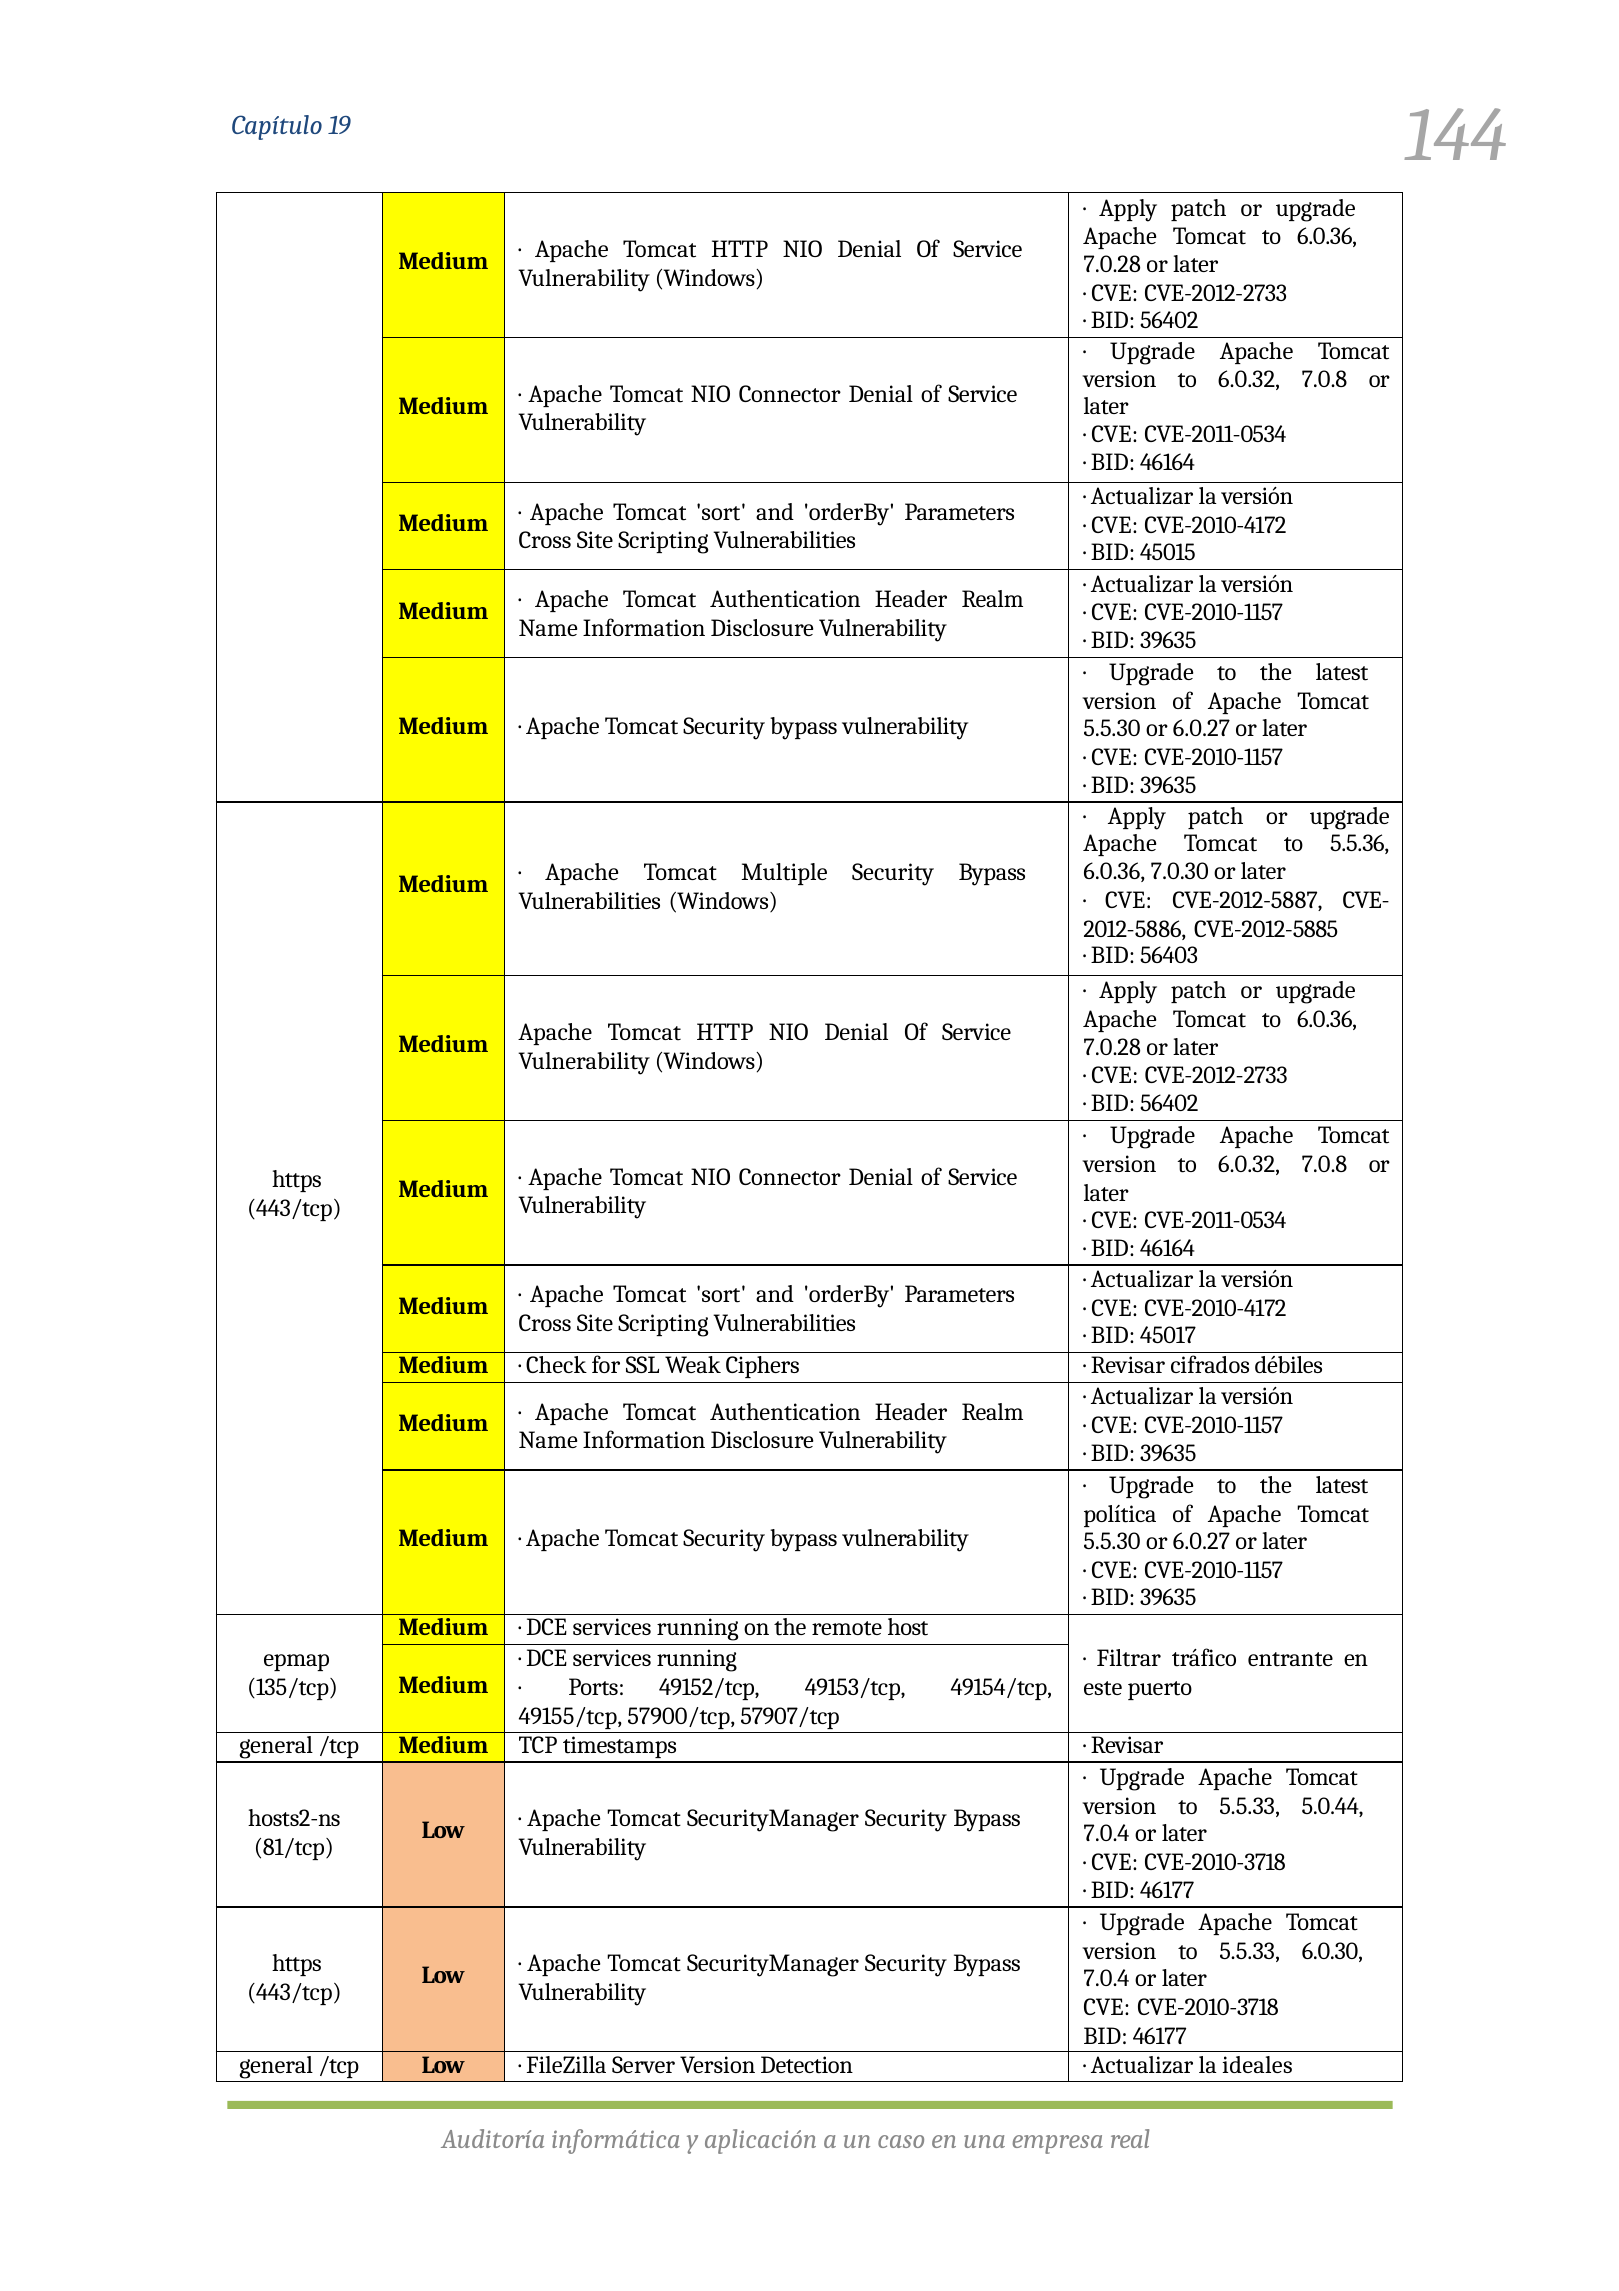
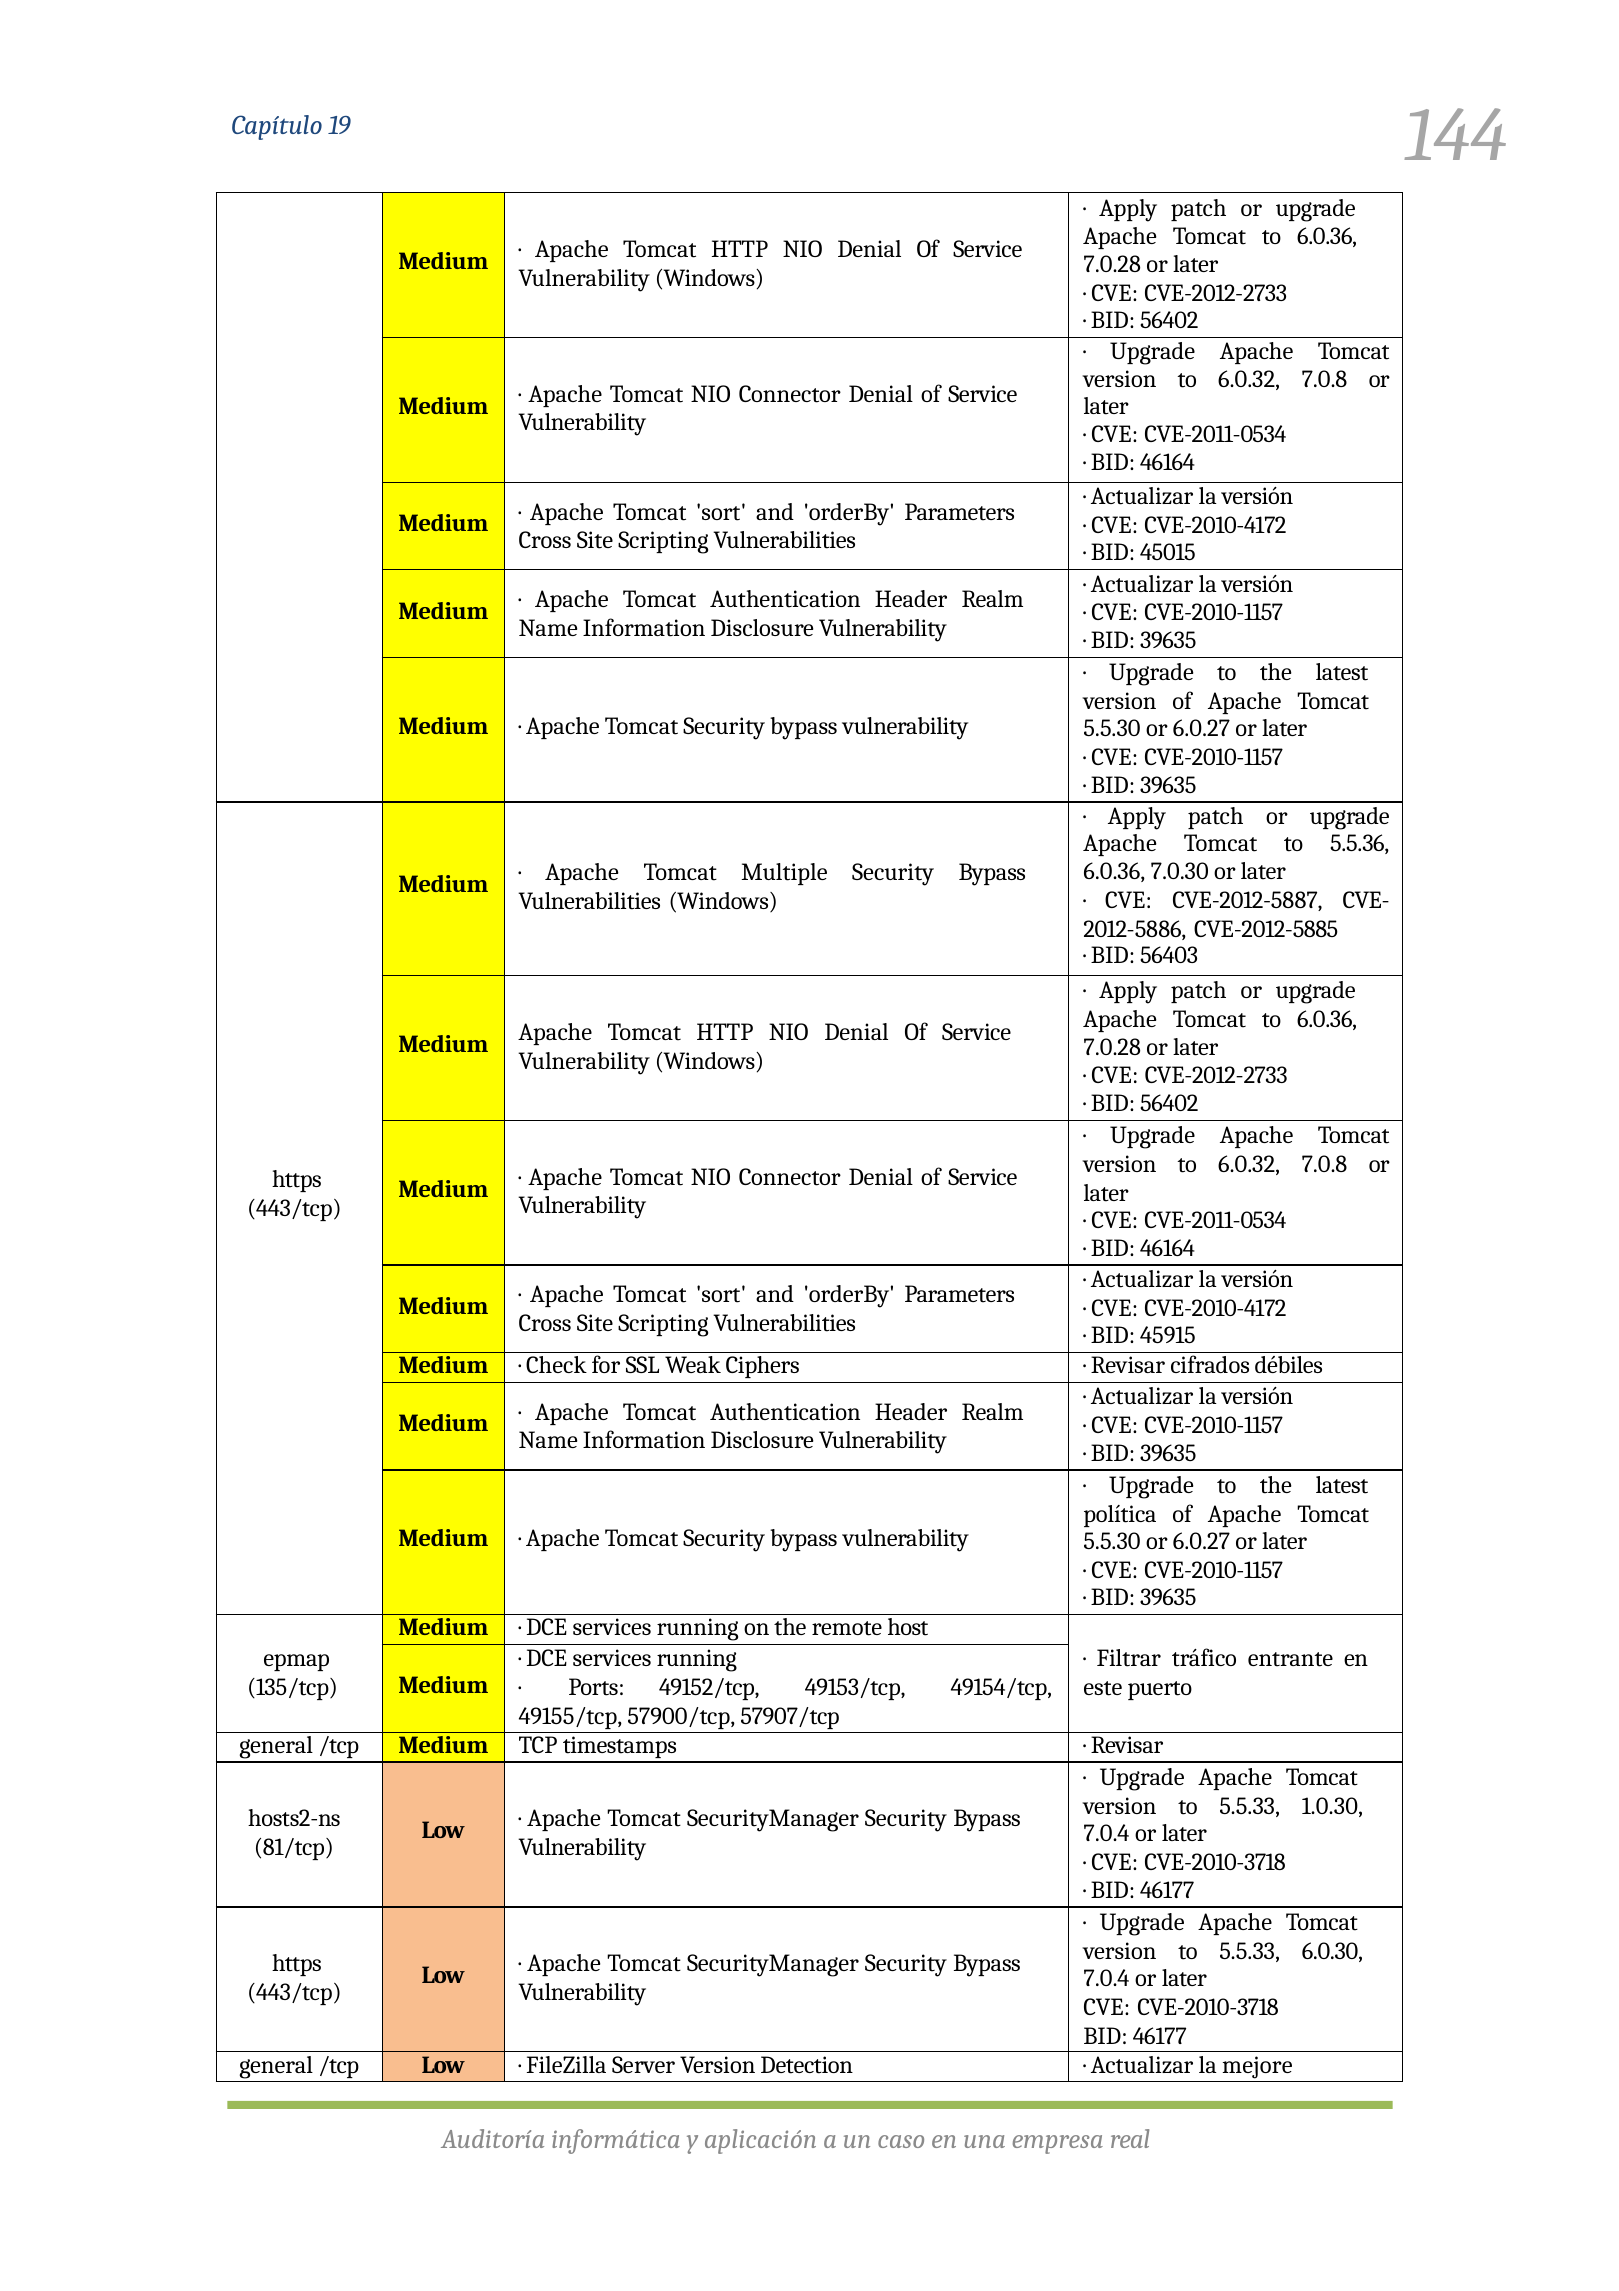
45017: 45017 -> 45915 (1168, 1336)
5.0.44: 5.0.44 -> 1.0.30 (1332, 1806)
ideales: ideales -> mejore (1257, 2065)
